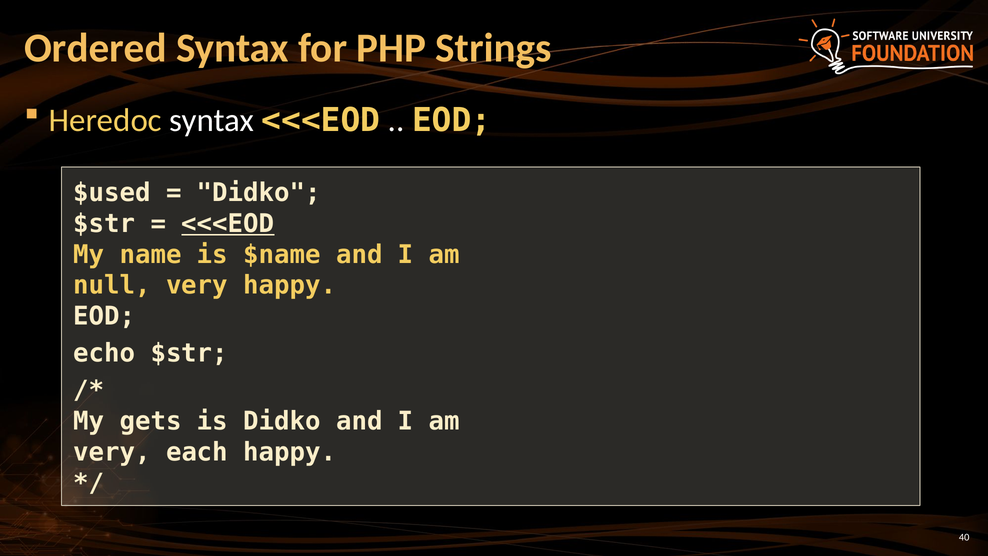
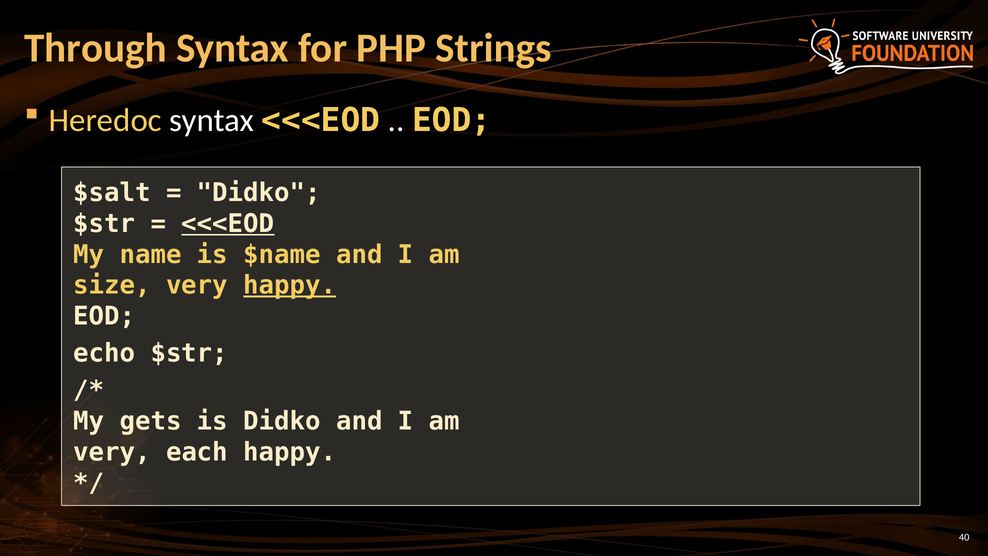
Ordered: Ordered -> Through (95, 48)
$used: $used -> $salt (112, 193)
null: null -> size (112, 285)
happy underline: none -> present (290, 285)
